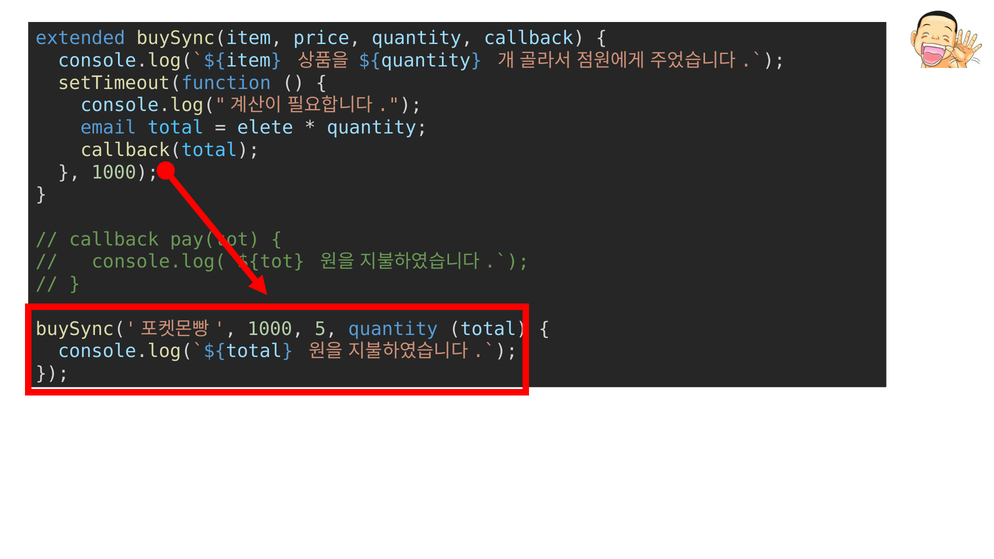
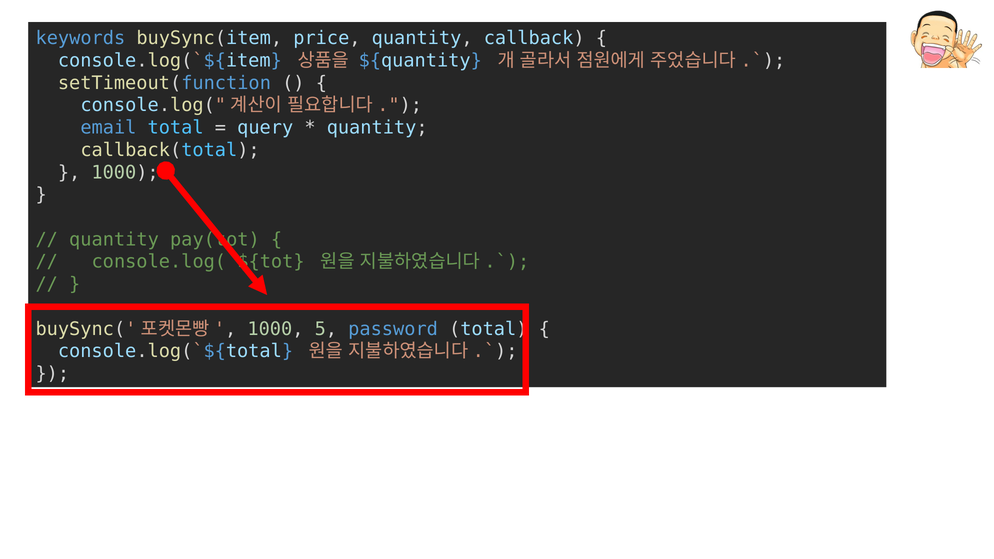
extended: extended -> keywords (80, 38)
elete: elete -> query (265, 128)
callback: callback -> quantity (114, 240)
5 quantity: quantity -> password (393, 329)
